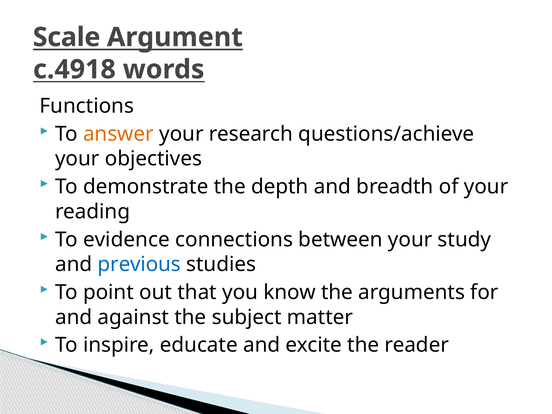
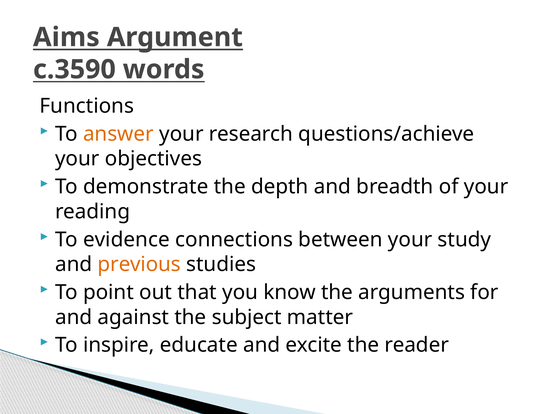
Scale: Scale -> Aims (66, 37)
c.4918: c.4918 -> c.3590 (74, 69)
previous colour: blue -> orange (139, 264)
